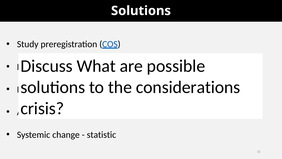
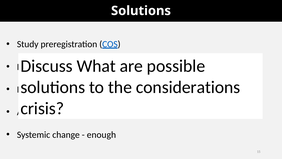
statistic: statistic -> enough (101, 134)
